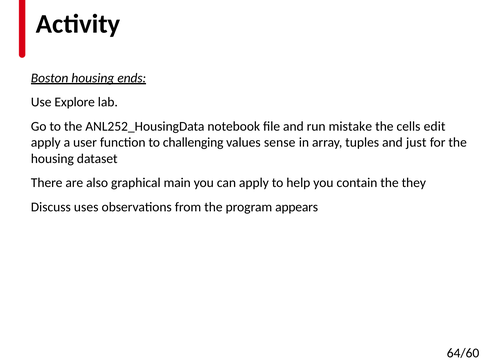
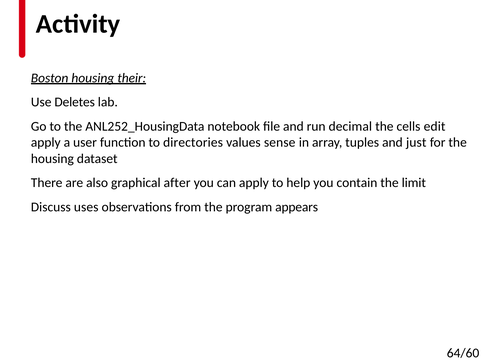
ends: ends -> their (132, 78)
Explore: Explore -> Deletes (75, 102)
mistake: mistake -> decimal (350, 126)
challenging: challenging -> directories (193, 142)
main: main -> after (177, 183)
they: they -> limit (414, 183)
